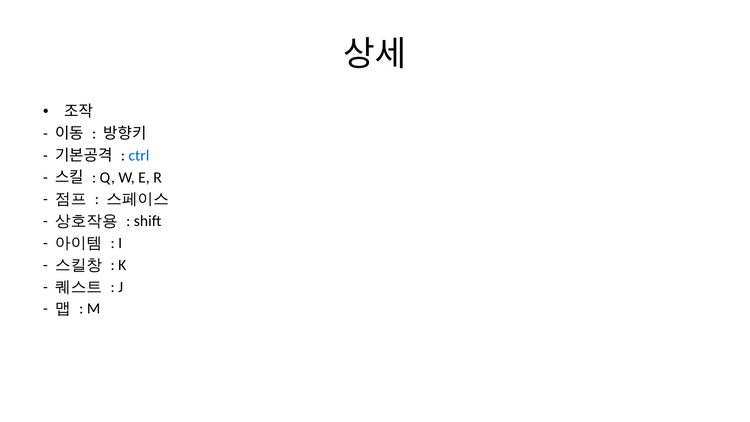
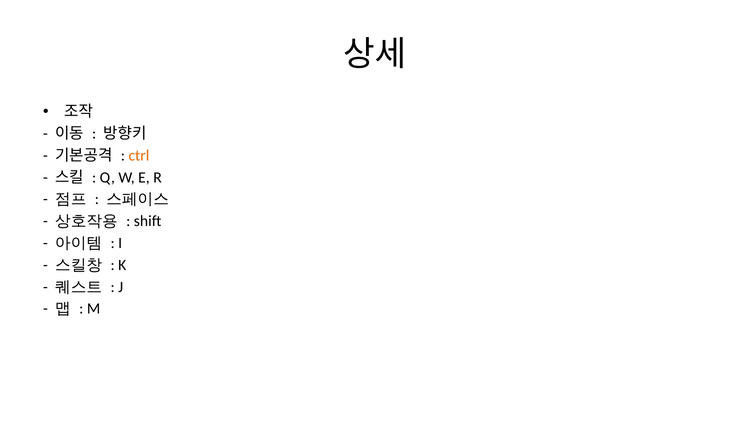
ctrl colour: blue -> orange (139, 155)
